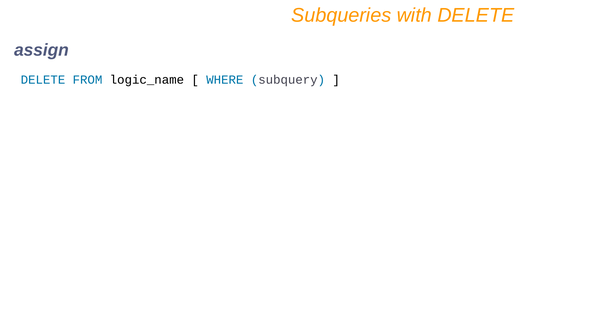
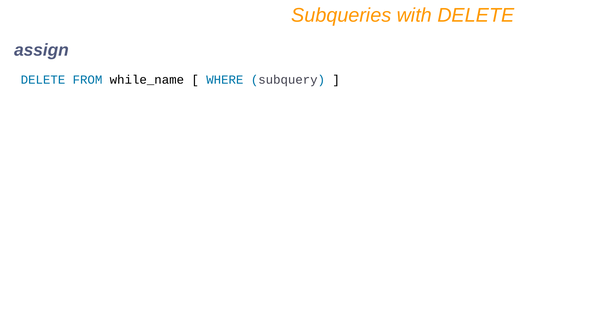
logic_name: logic_name -> while_name (147, 80)
